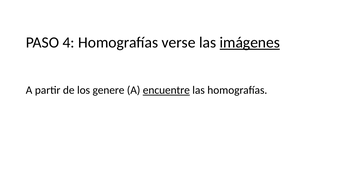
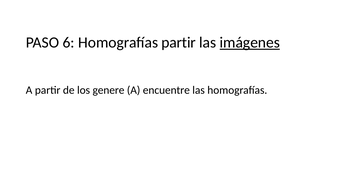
4: 4 -> 6 (69, 42)
Homografías verse: verse -> partir (179, 42)
encuentre underline: present -> none (166, 90)
